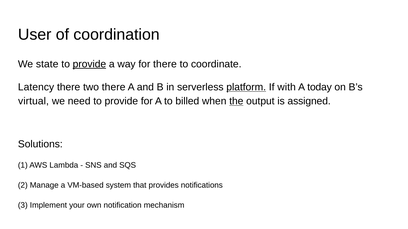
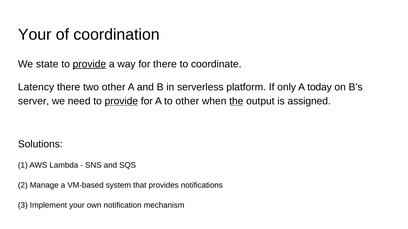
User: User -> Your (35, 35)
two there: there -> other (114, 87)
platform underline: present -> none (246, 87)
with: with -> only (287, 87)
virtual: virtual -> server (34, 101)
provide underline: none -> present (121, 101)
to billed: billed -> other (187, 101)
